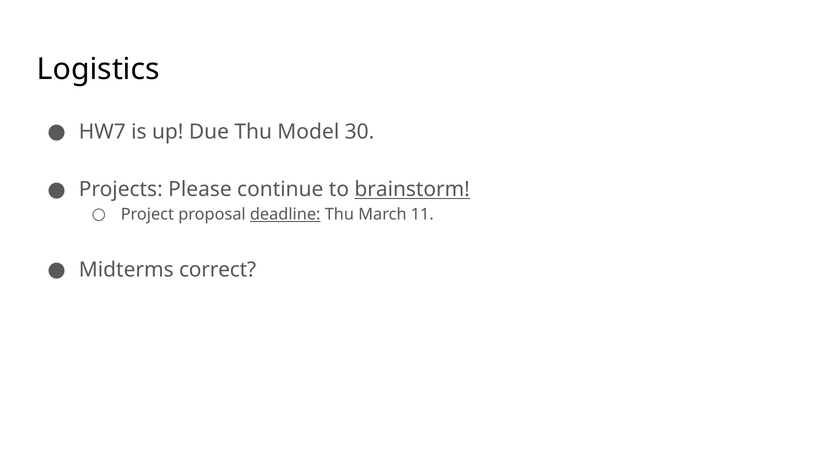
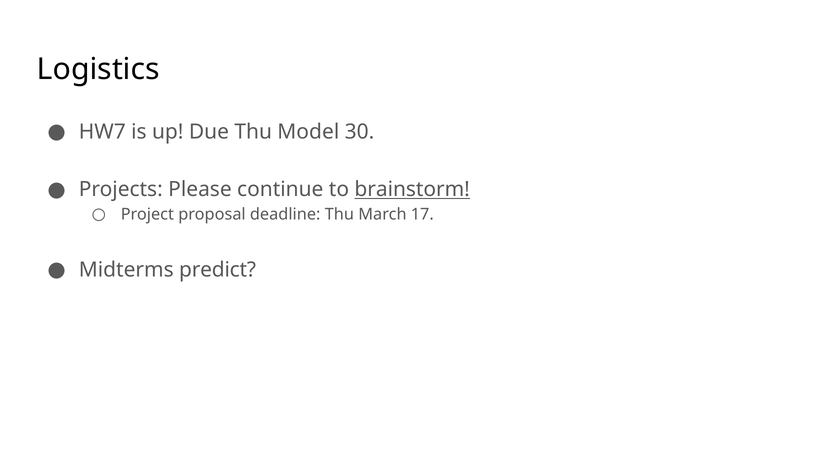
deadline underline: present -> none (285, 215)
11: 11 -> 17 (422, 215)
correct: correct -> predict (218, 270)
